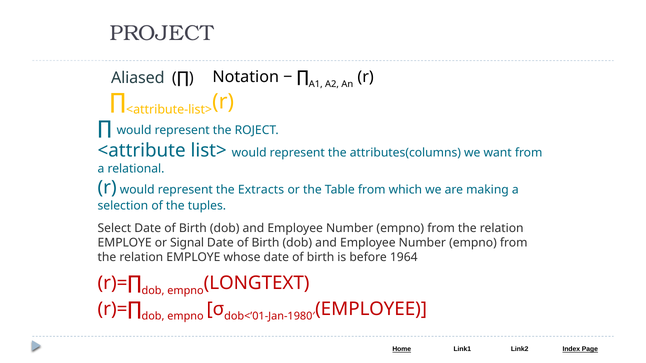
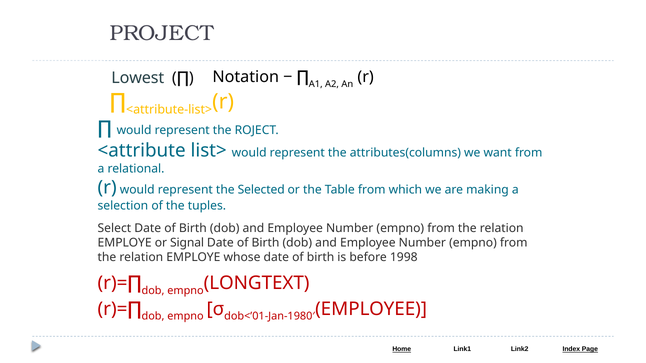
Aliased: Aliased -> Lowest (138, 78)
Extracts: Extracts -> Selected (261, 190)
1964: 1964 -> 1998 (404, 258)
